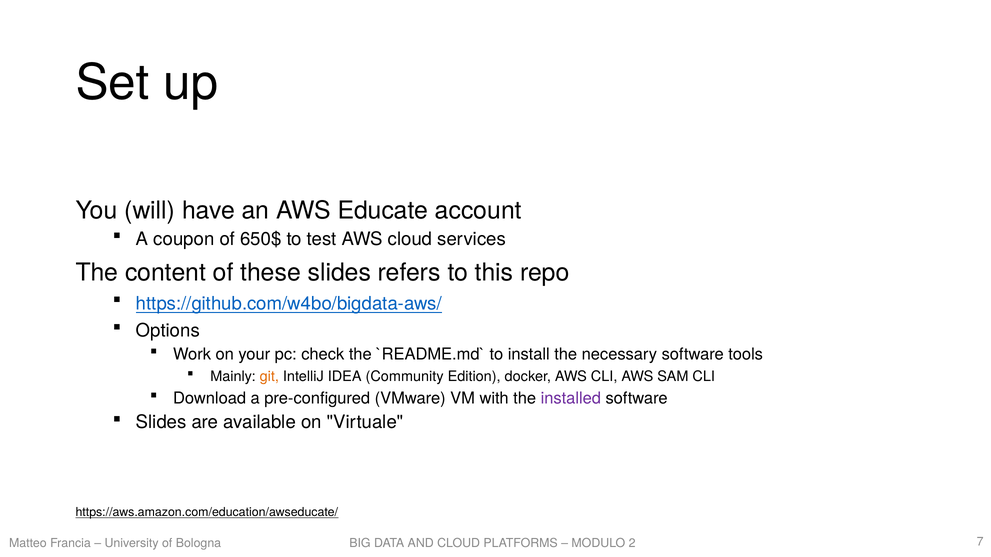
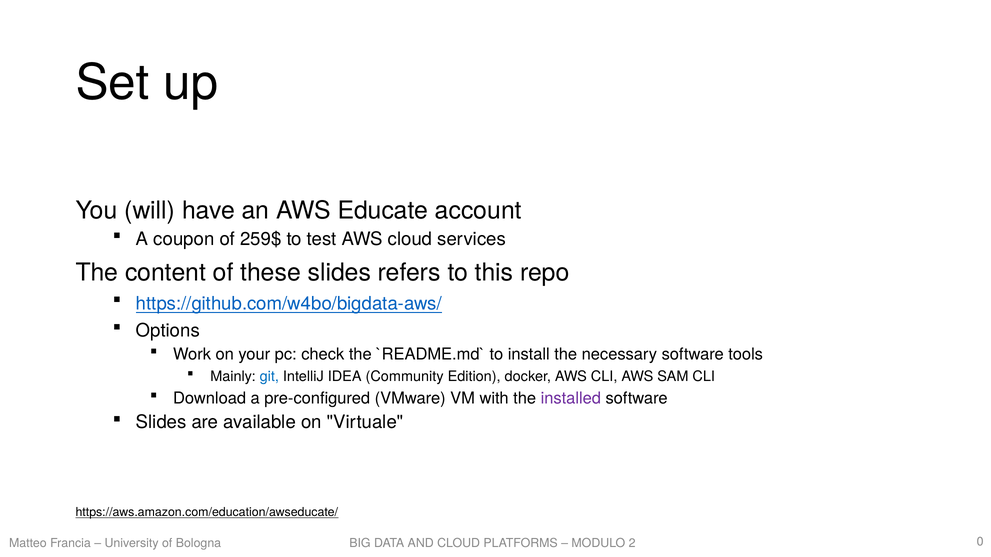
650$: 650$ -> 259$ (261, 239)
git colour: orange -> blue (269, 377)
7: 7 -> 0 (980, 542)
